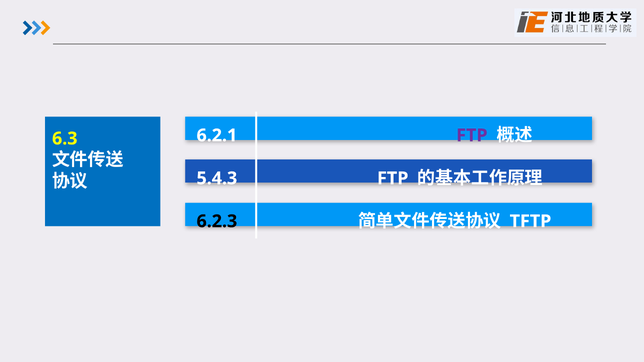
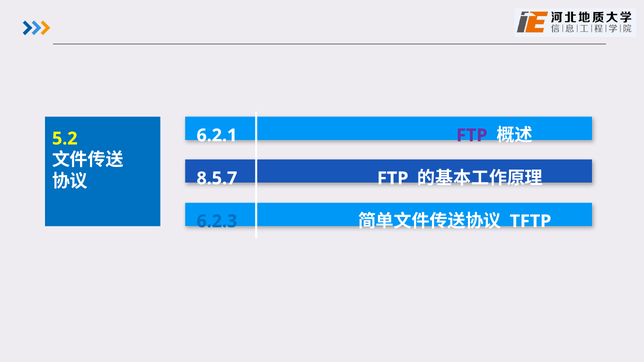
6.3: 6.3 -> 5.2 (65, 139)
5.4.3: 5.4.3 -> 8.5.7 (217, 178)
6.2.3 colour: black -> blue (217, 221)
